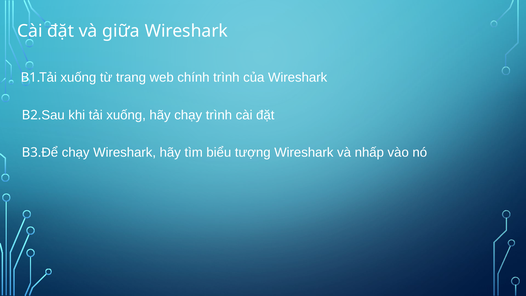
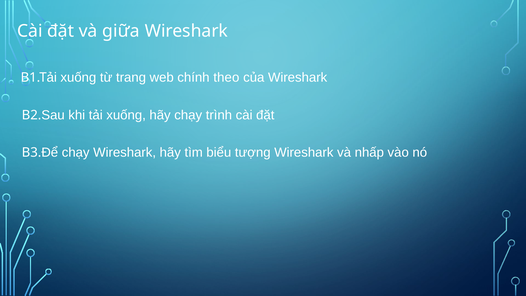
chính trình: trình -> theo (226, 78)
